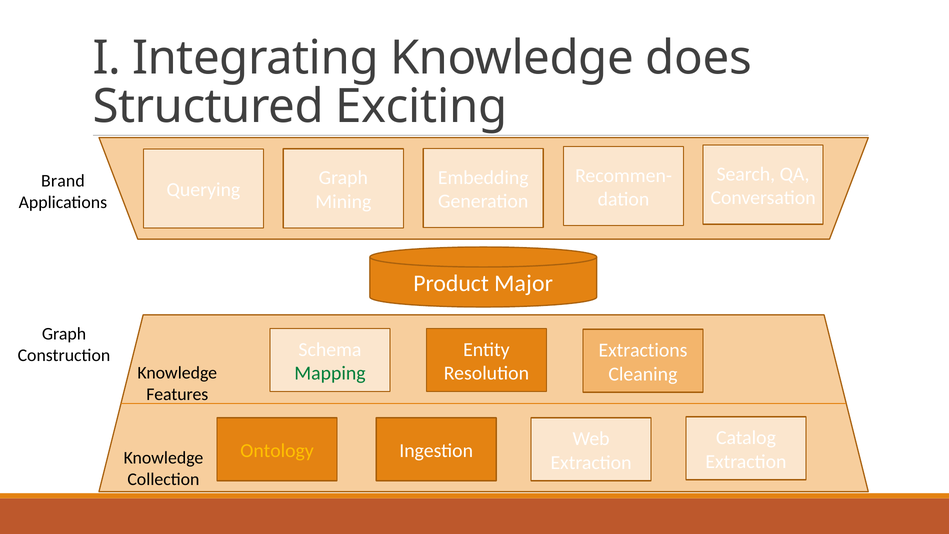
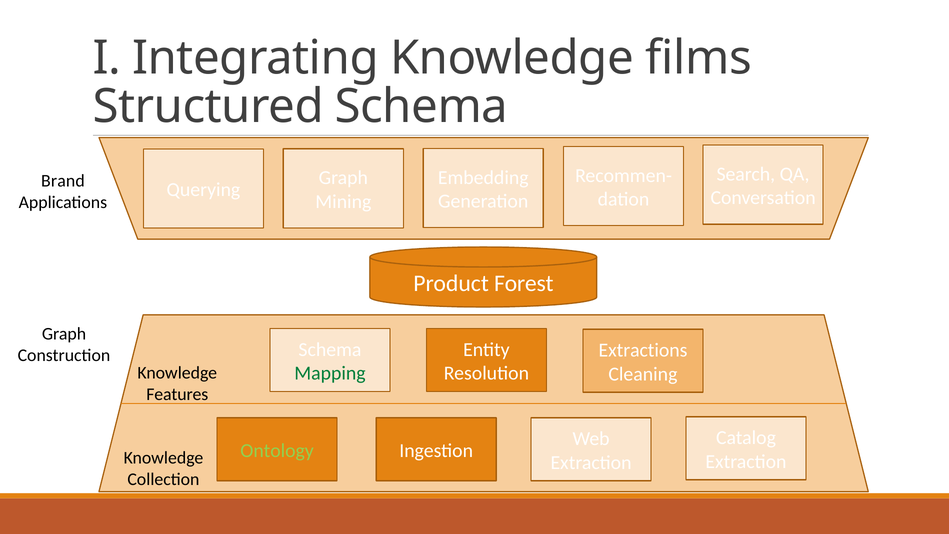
does: does -> films (698, 58)
Structured Exciting: Exciting -> Schema (421, 106)
Major: Major -> Forest (524, 284)
Ontology colour: yellow -> light green (277, 450)
